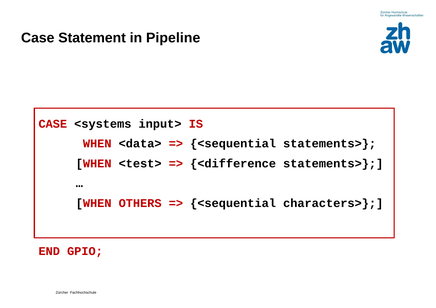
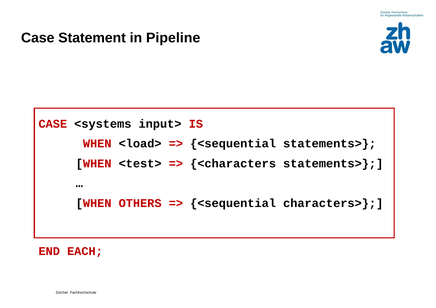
<data>: <data> -> <load> (140, 144)
<difference: <difference -> <characters (233, 164)
GPIO: GPIO -> EACH (85, 251)
